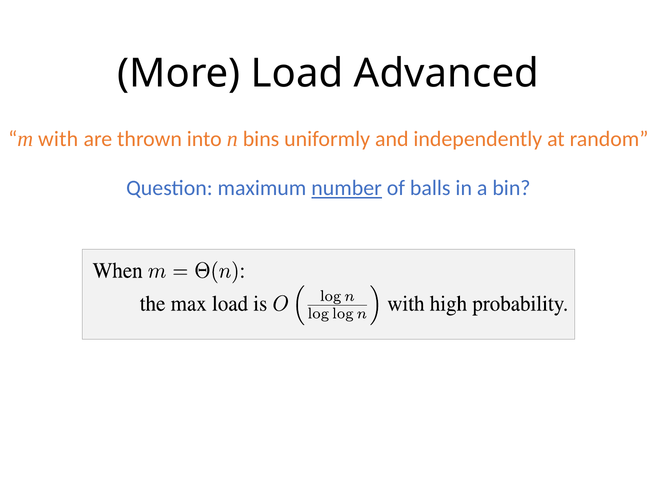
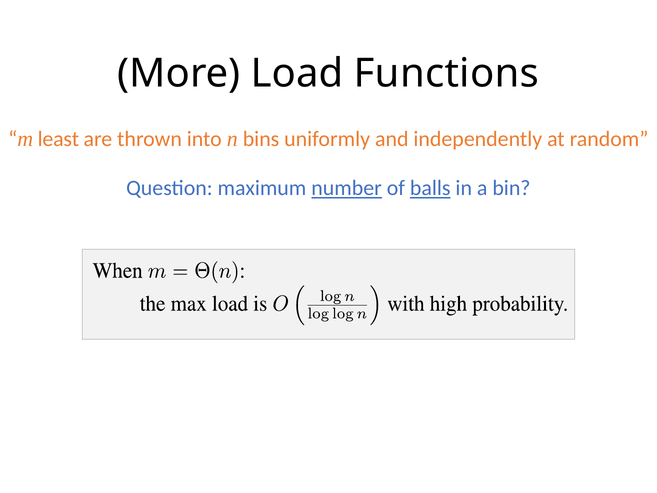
Advanced: Advanced -> Functions (446, 74)
with: with -> least (58, 139)
balls underline: none -> present (430, 188)
